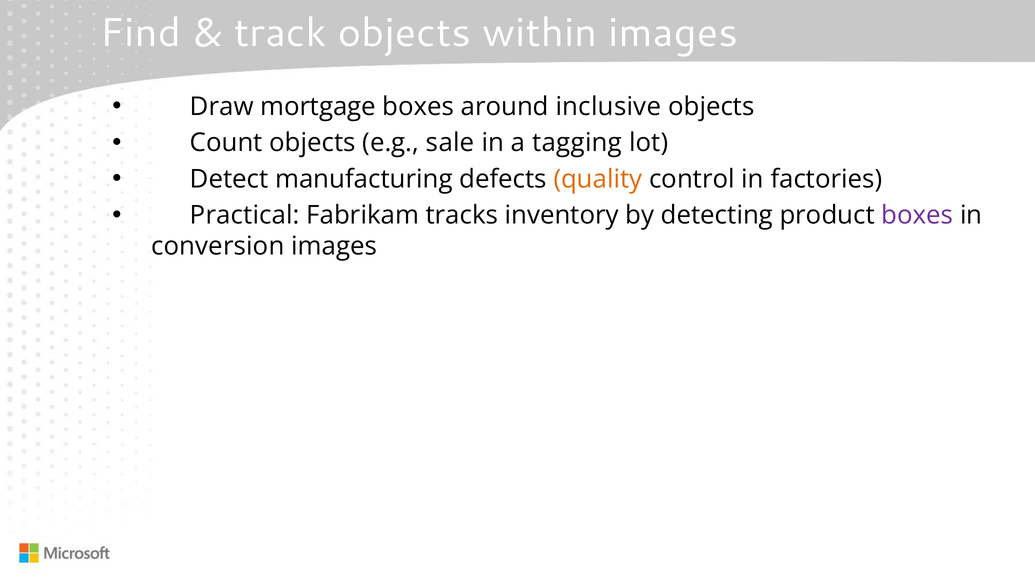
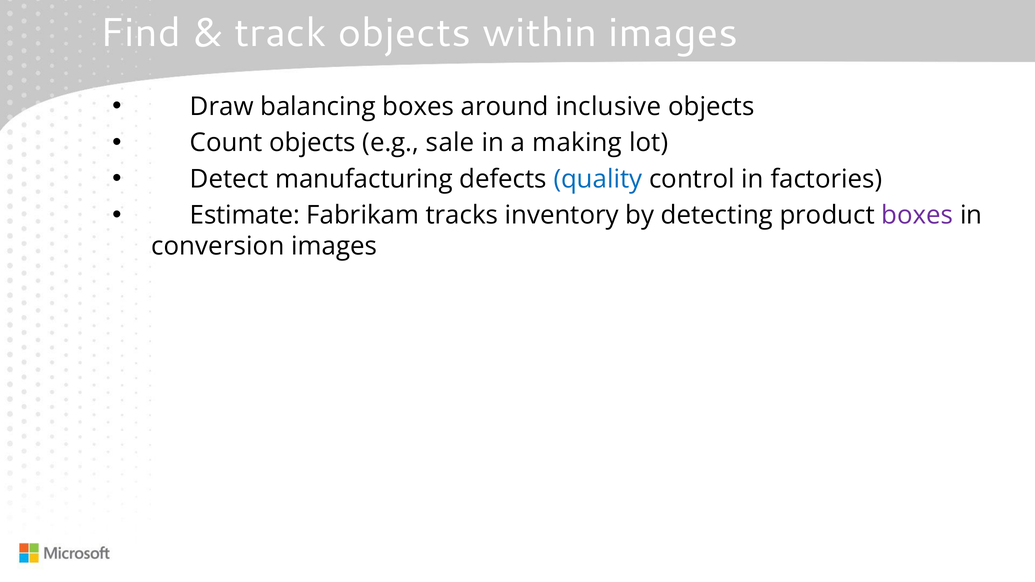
mortgage: mortgage -> balancing (318, 107)
tagging: tagging -> making (577, 143)
quality colour: orange -> blue (598, 179)
Practical: Practical -> Estimate (245, 215)
